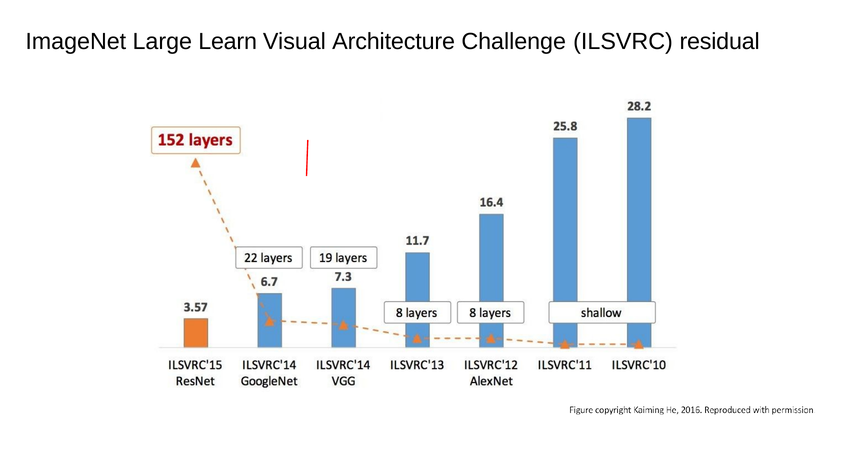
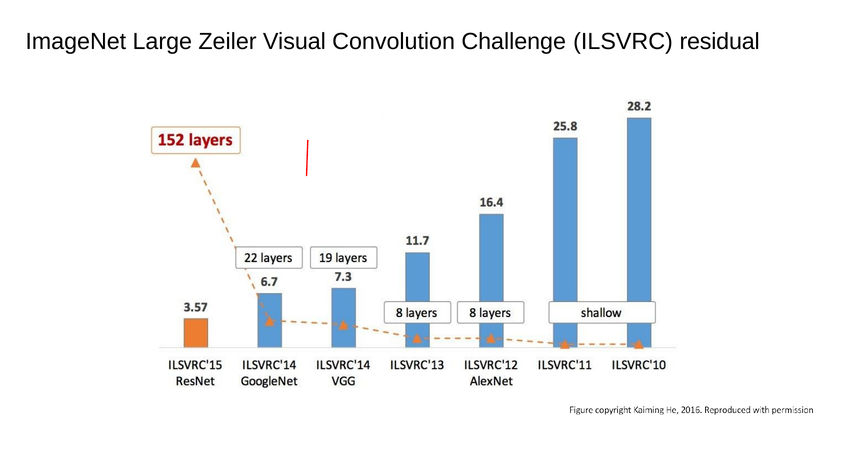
Learn: Learn -> Zeiler (228, 42)
Architecture: Architecture -> Convolution (394, 42)
